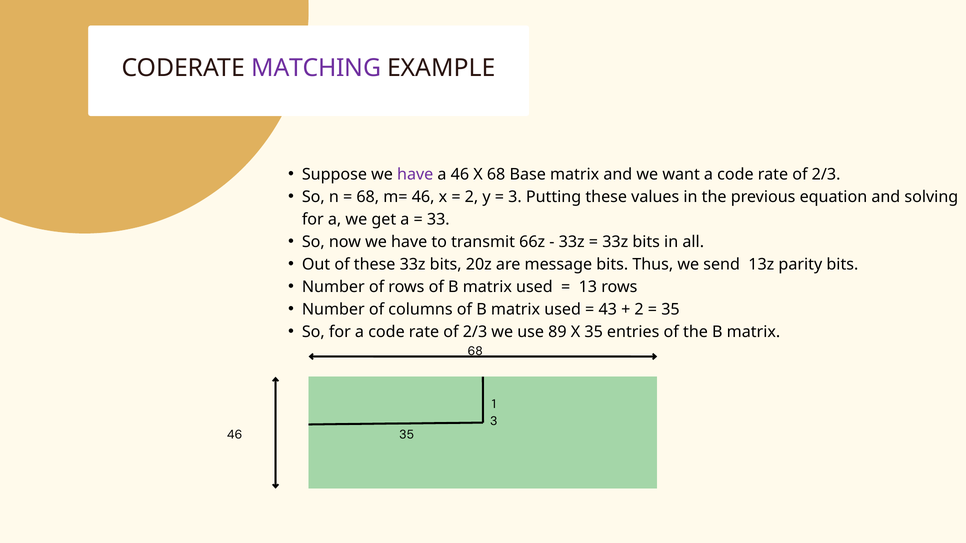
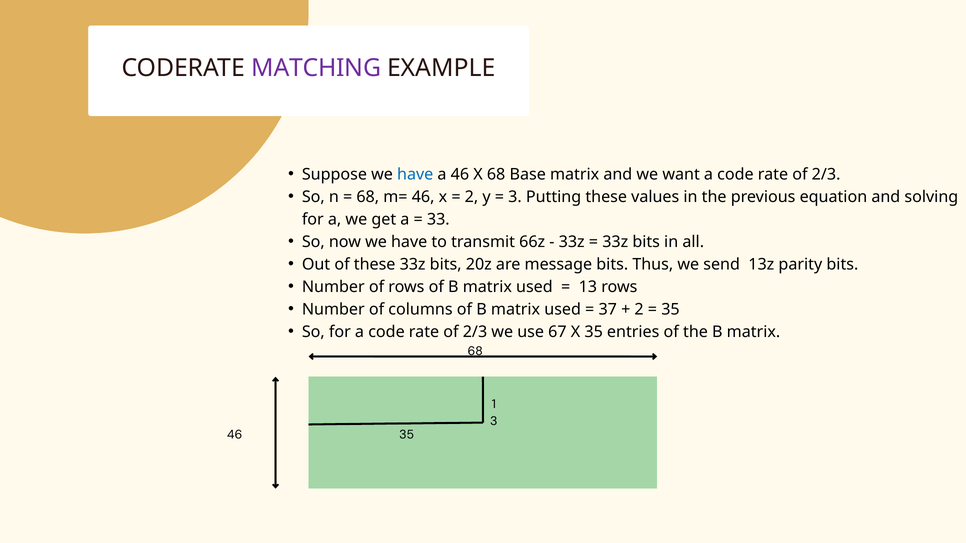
have colour: purple -> blue (415, 175)
43: 43 -> 37 (608, 310)
89: 89 -> 67 (557, 332)
